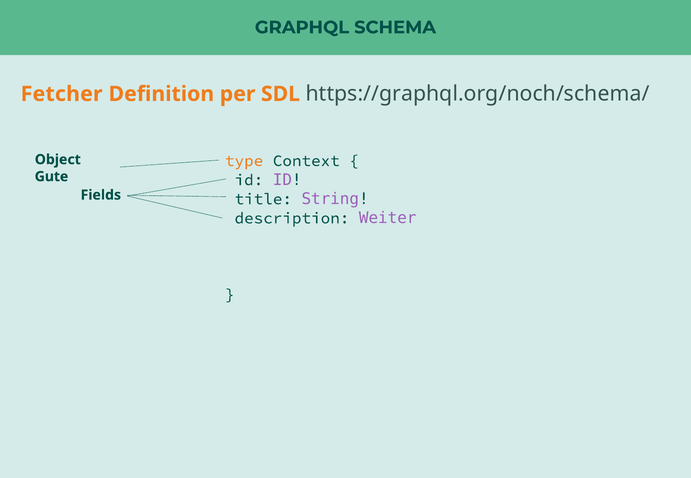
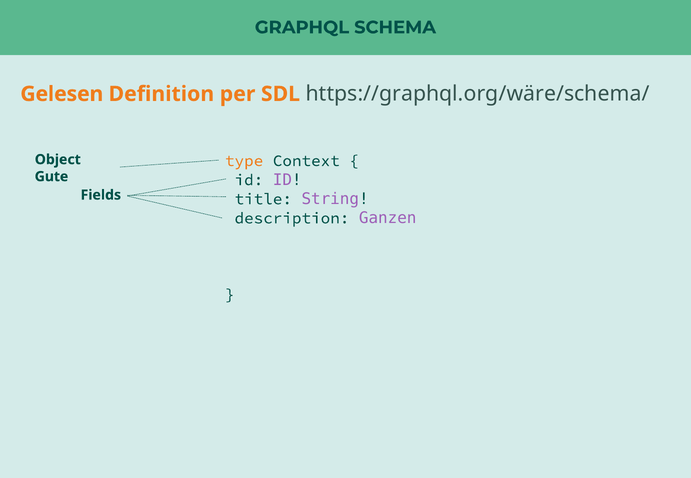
Fetcher: Fetcher -> Gelesen (62, 94)
https://graphql.org/noch/schema/: https://graphql.org/noch/schema/ -> https://graphql.org/wäre/schema/ (478, 94)
Weiter: Weiter -> Ganzen (388, 218)
